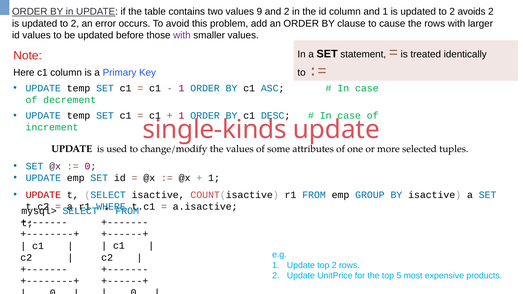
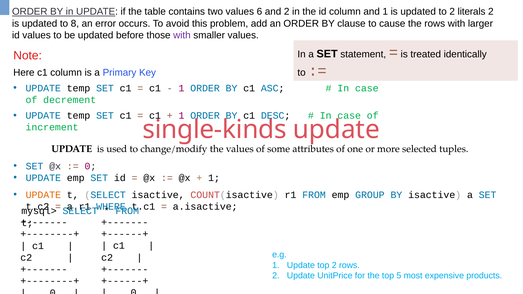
values 9: 9 -> 6 (259, 12)
avoids: avoids -> literals (472, 12)
2: 2 -> 8 (75, 23)
UPDATE colour: red -> orange (43, 195)
